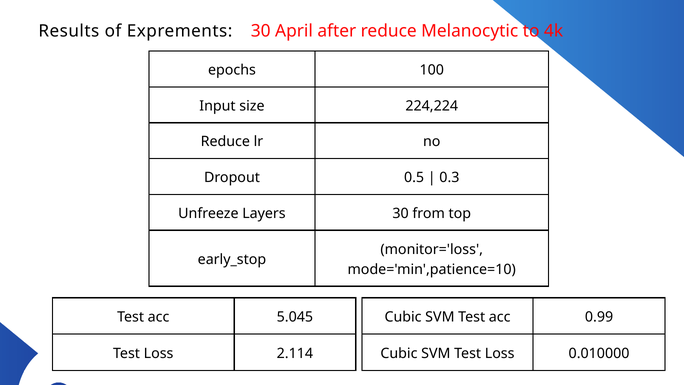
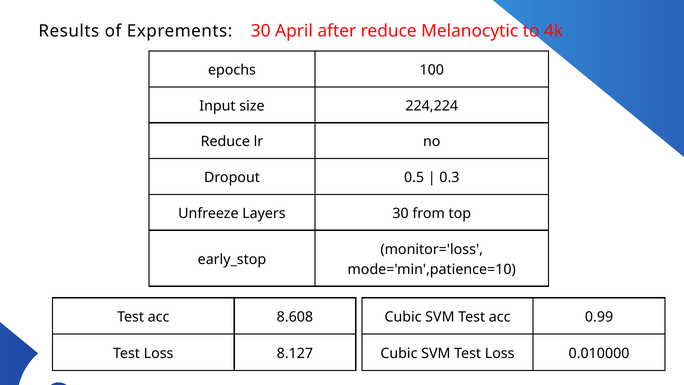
5.045: 5.045 -> 8.608 (295, 317)
2.114: 2.114 -> 8.127 (295, 353)
